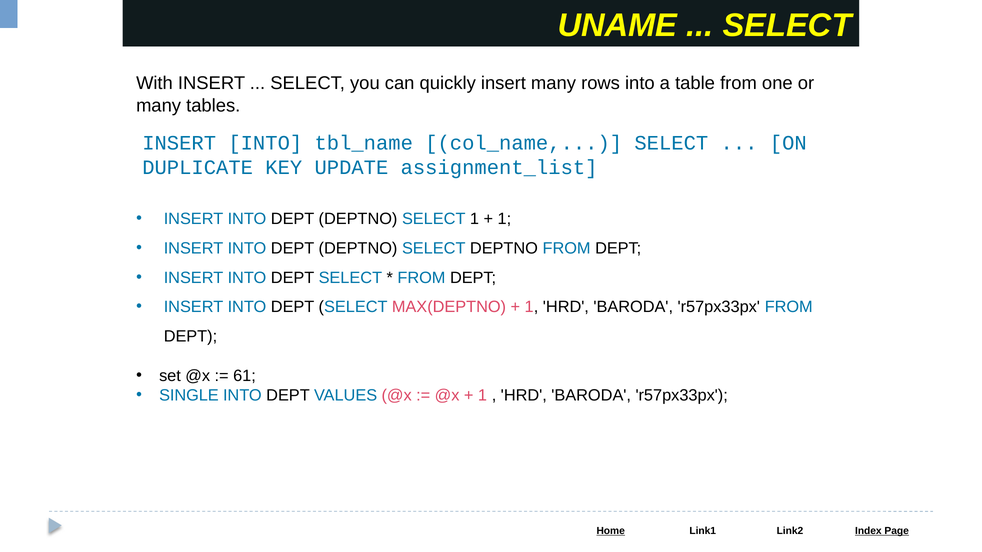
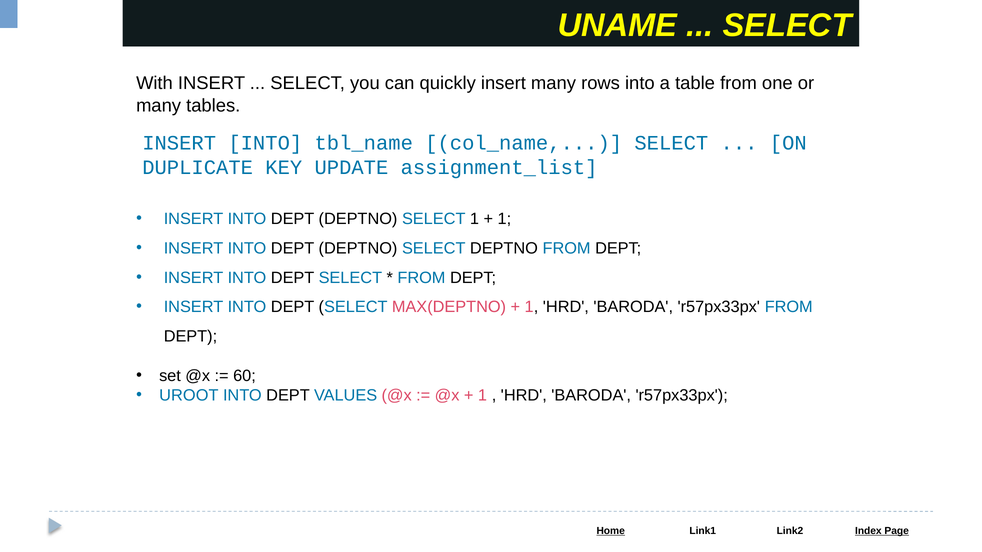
61: 61 -> 60 (245, 376)
SINGLE: SINGLE -> UROOT (189, 396)
